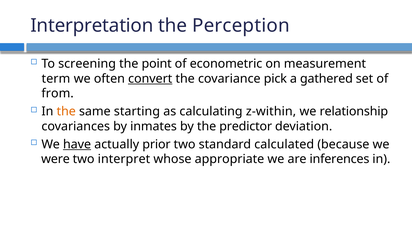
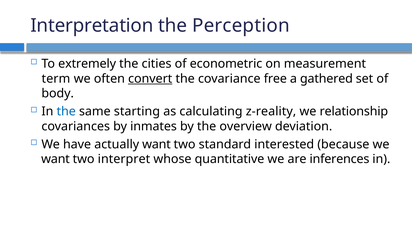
screening: screening -> extremely (87, 64)
point: point -> cities (157, 64)
pick: pick -> free (275, 79)
from: from -> body (58, 94)
the colour: orange -> blue (66, 112)
z-within: z-within -> z-reality (271, 112)
predictor: predictor -> overview (246, 127)
have underline: present -> none (77, 145)
actually prior: prior -> want (156, 145)
calculated: calculated -> interested (284, 145)
were: were -> want (56, 160)
appropriate: appropriate -> quantitative (229, 160)
